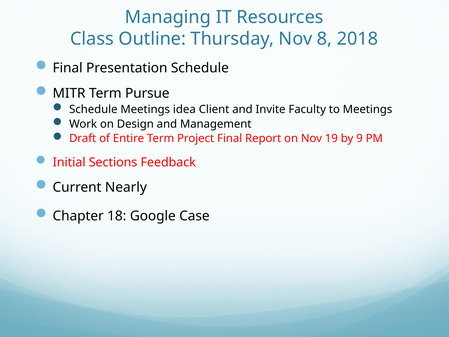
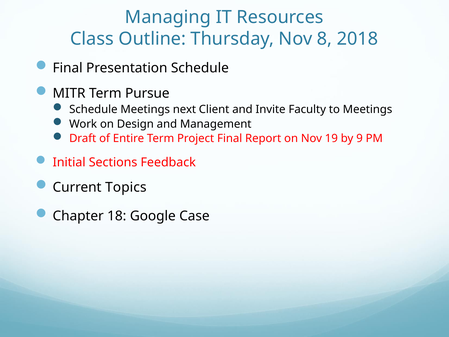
idea: idea -> next (184, 109)
Nearly: Nearly -> Topics (126, 187)
